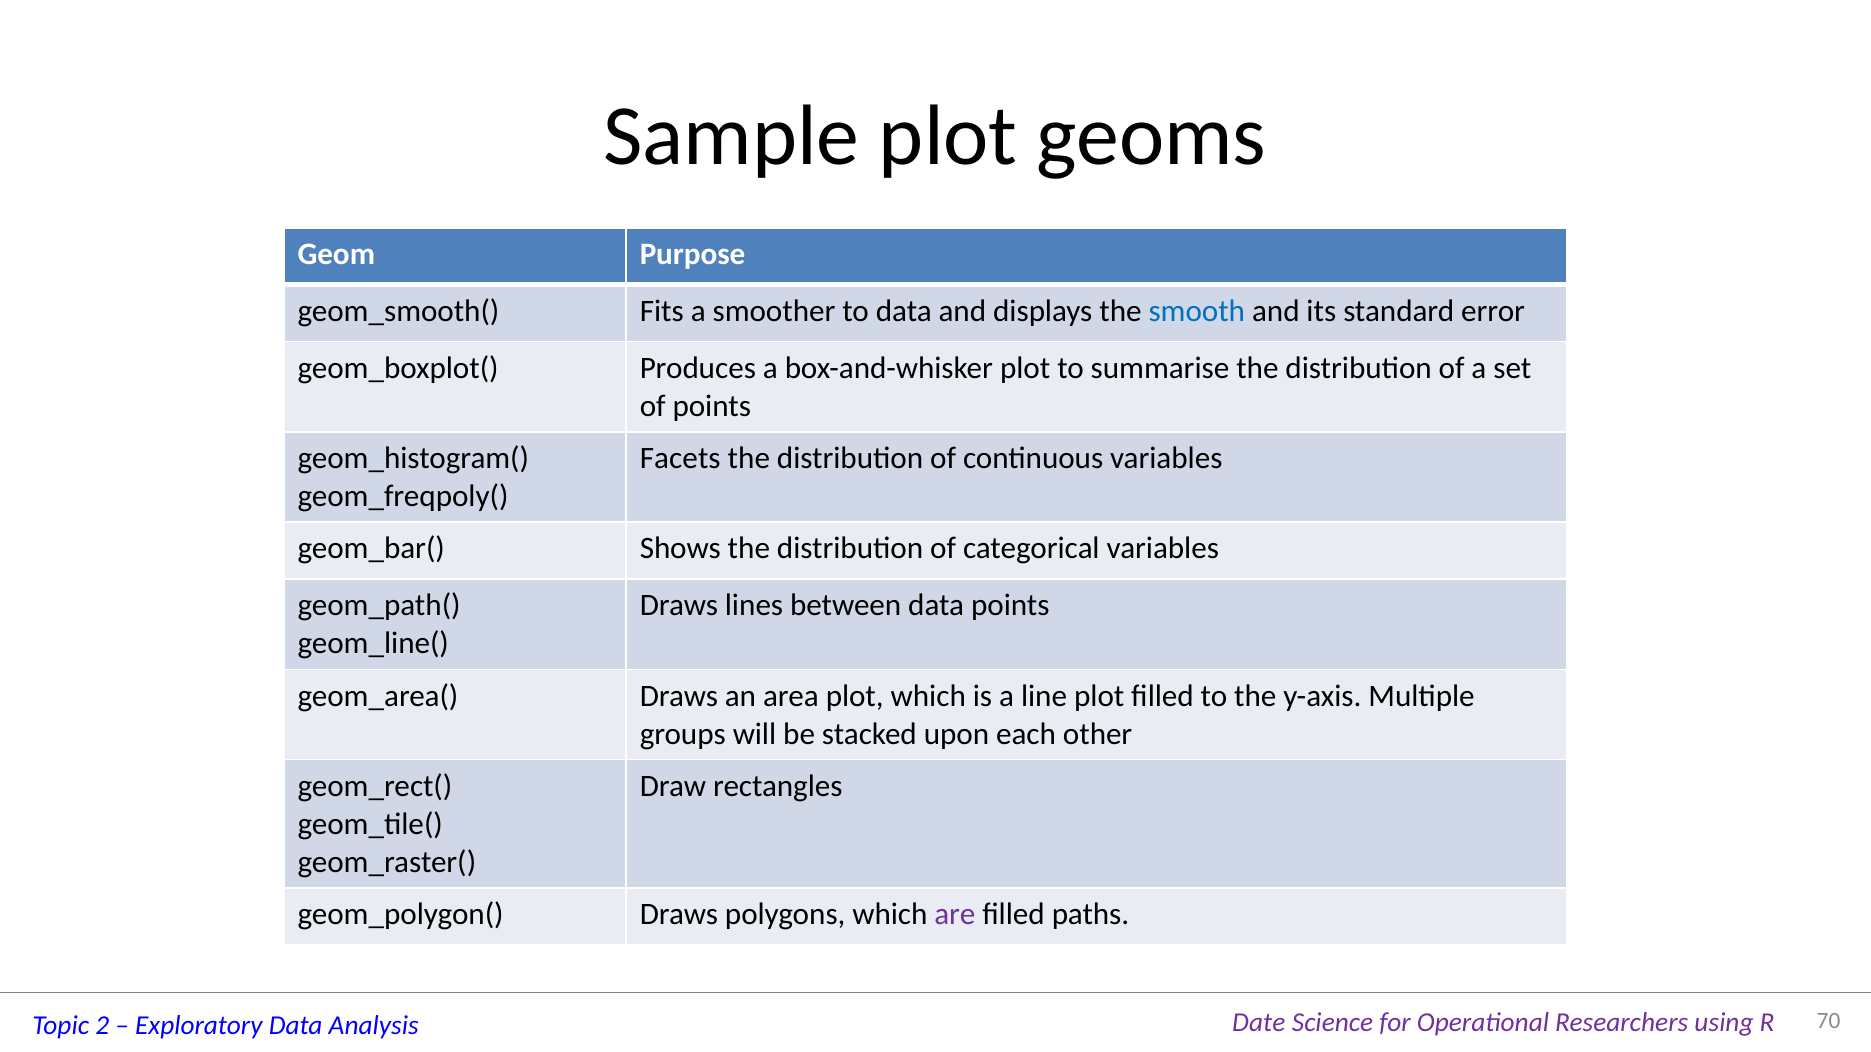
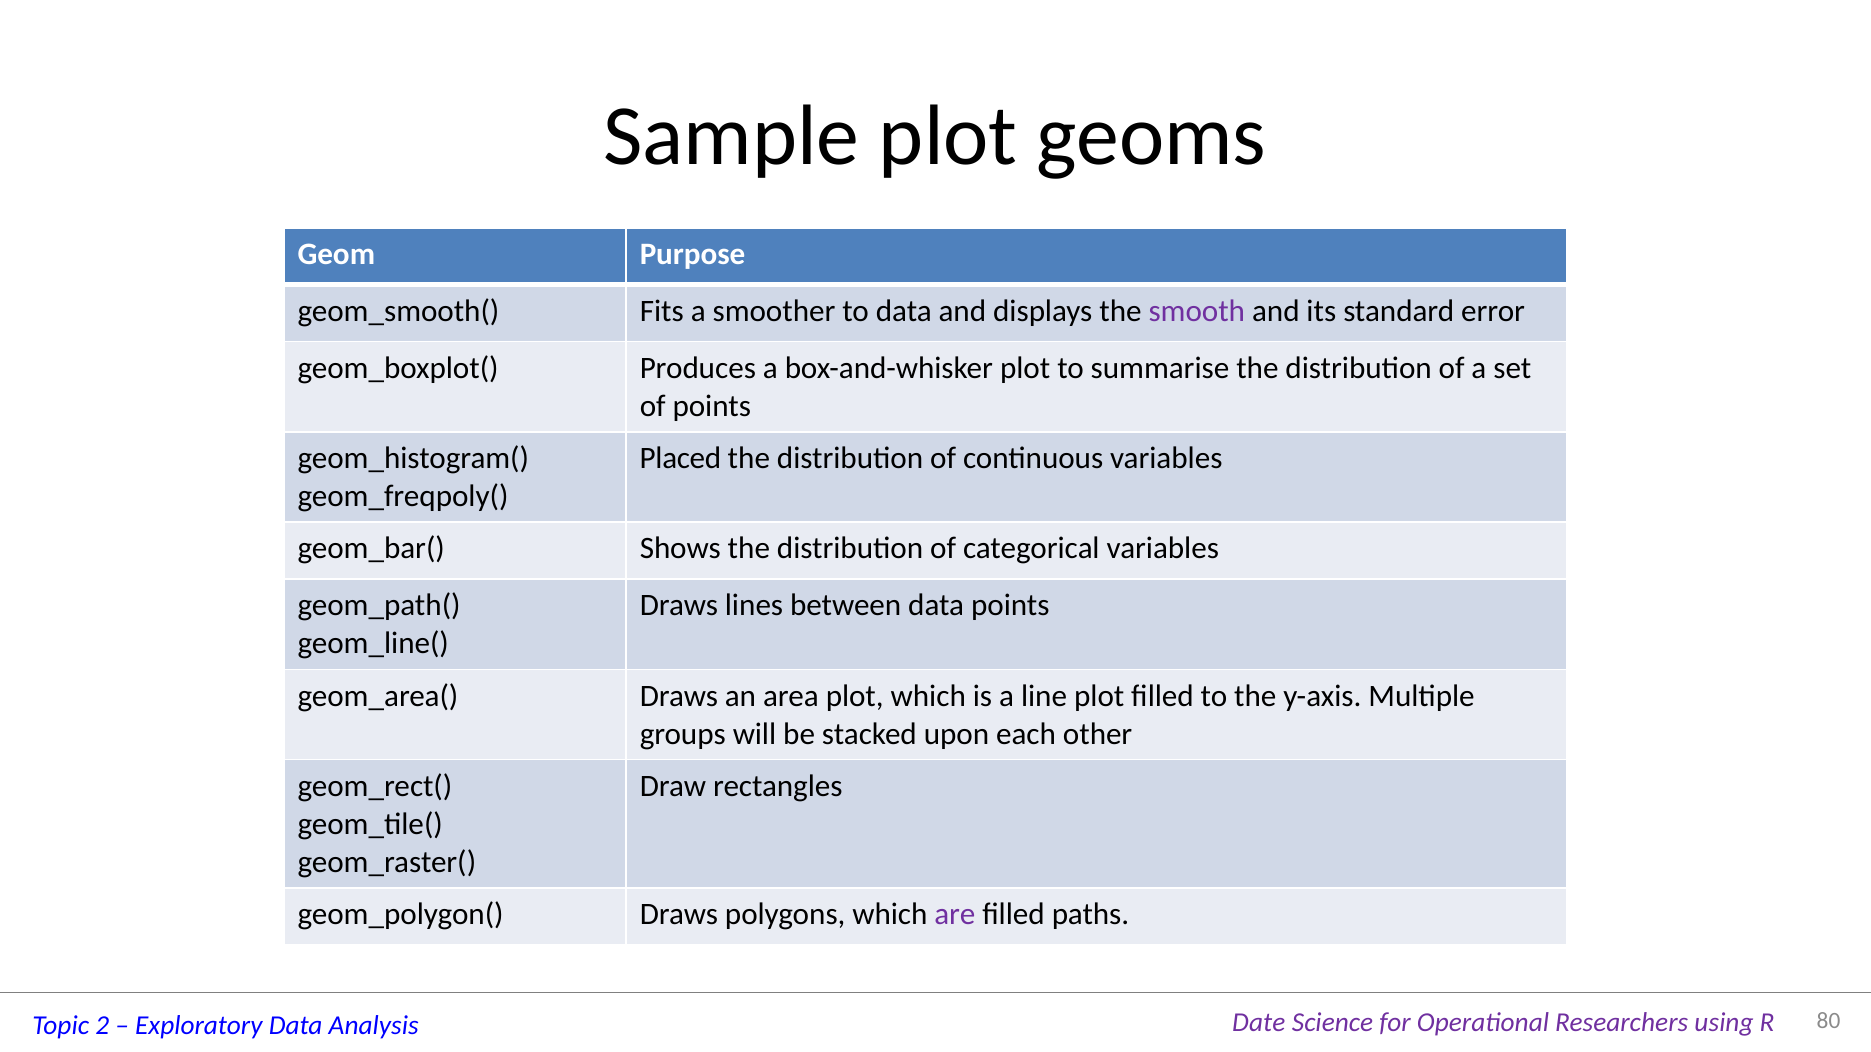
smooth colour: blue -> purple (1197, 311)
Facets: Facets -> Placed (680, 459)
70: 70 -> 80 (1829, 1021)
